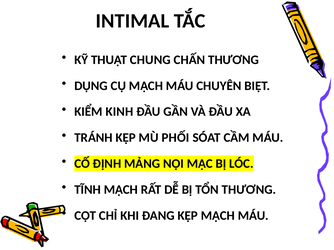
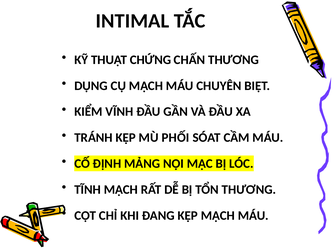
CHUNG: CHUNG -> CHỨNG (150, 60)
KINH: KINH -> VĨNH (119, 112)
